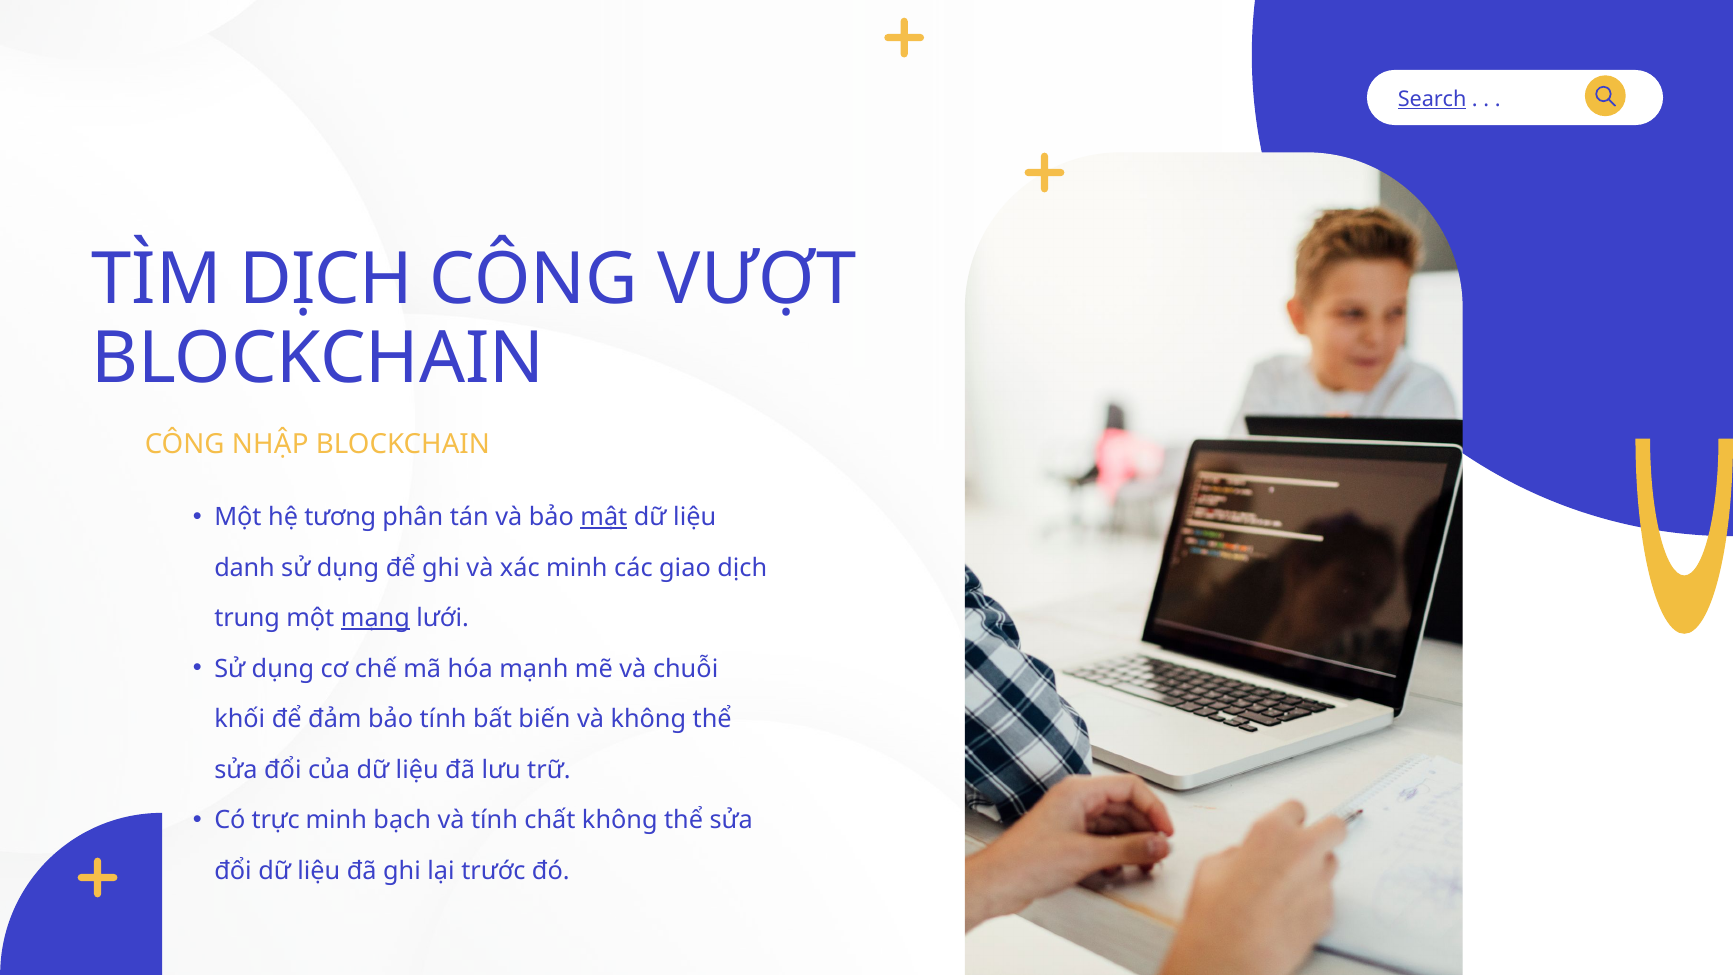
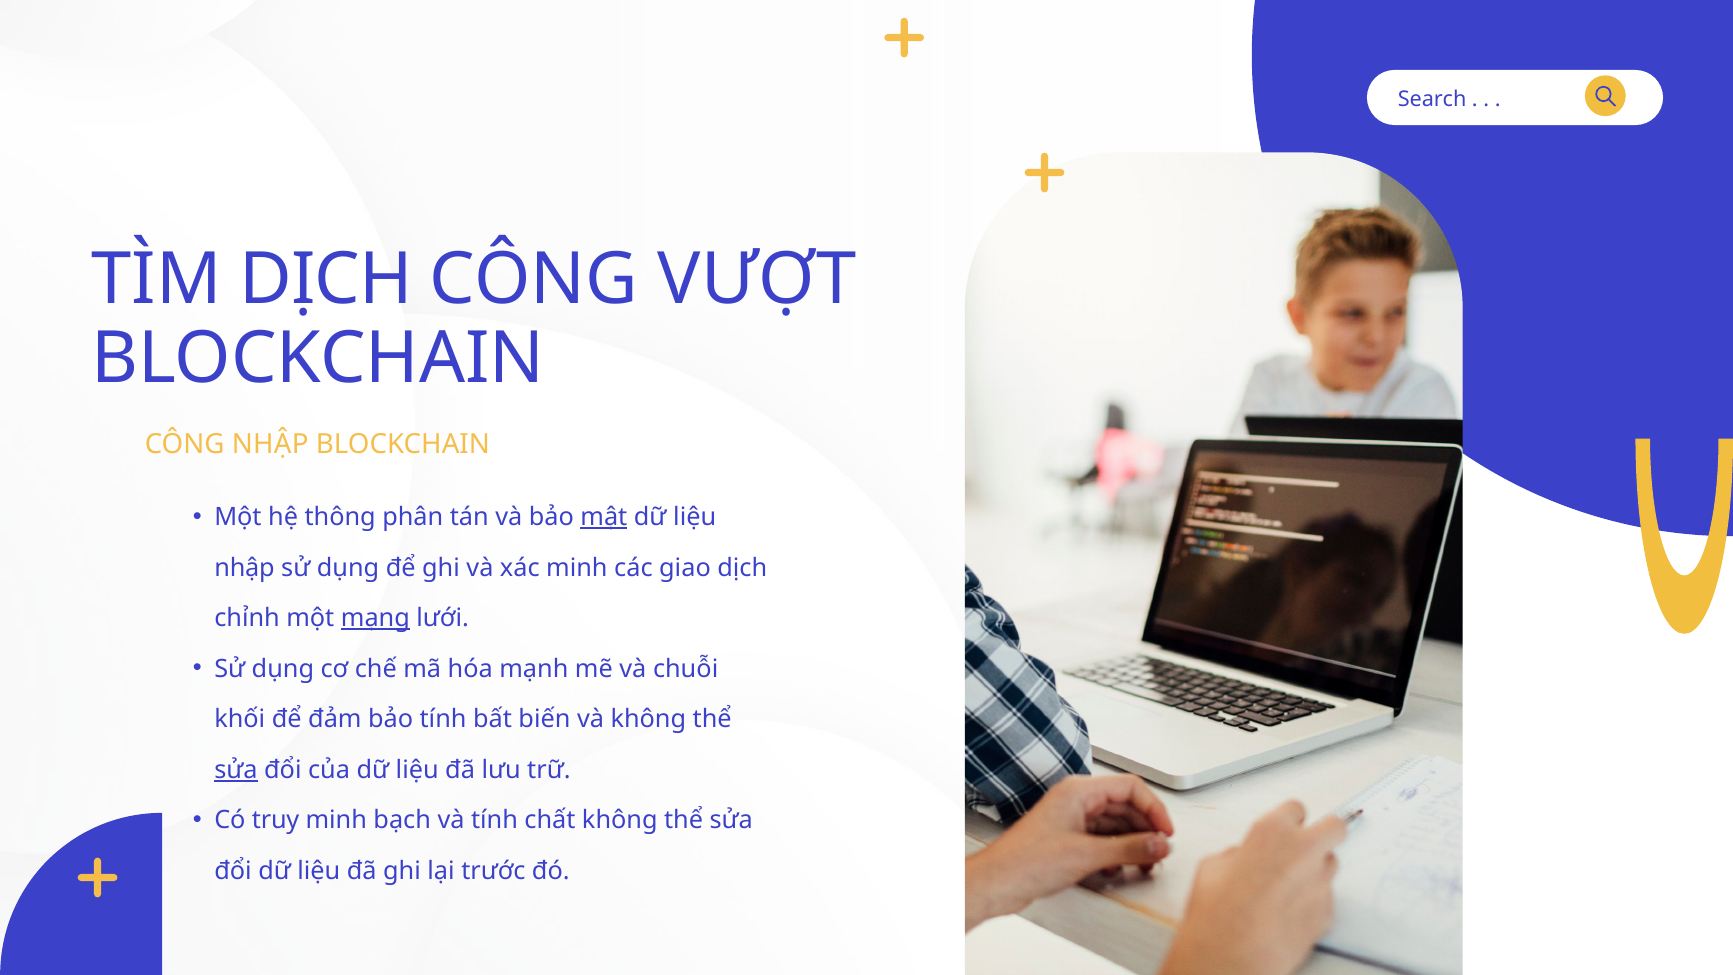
Search underline: present -> none (1432, 99)
tương: tương -> thông (340, 517)
danh: danh -> nhập (245, 568)
trung: trung -> chỉnh (247, 618)
sửa underline: none -> present (236, 770)
trực: trực -> truy (276, 820)
